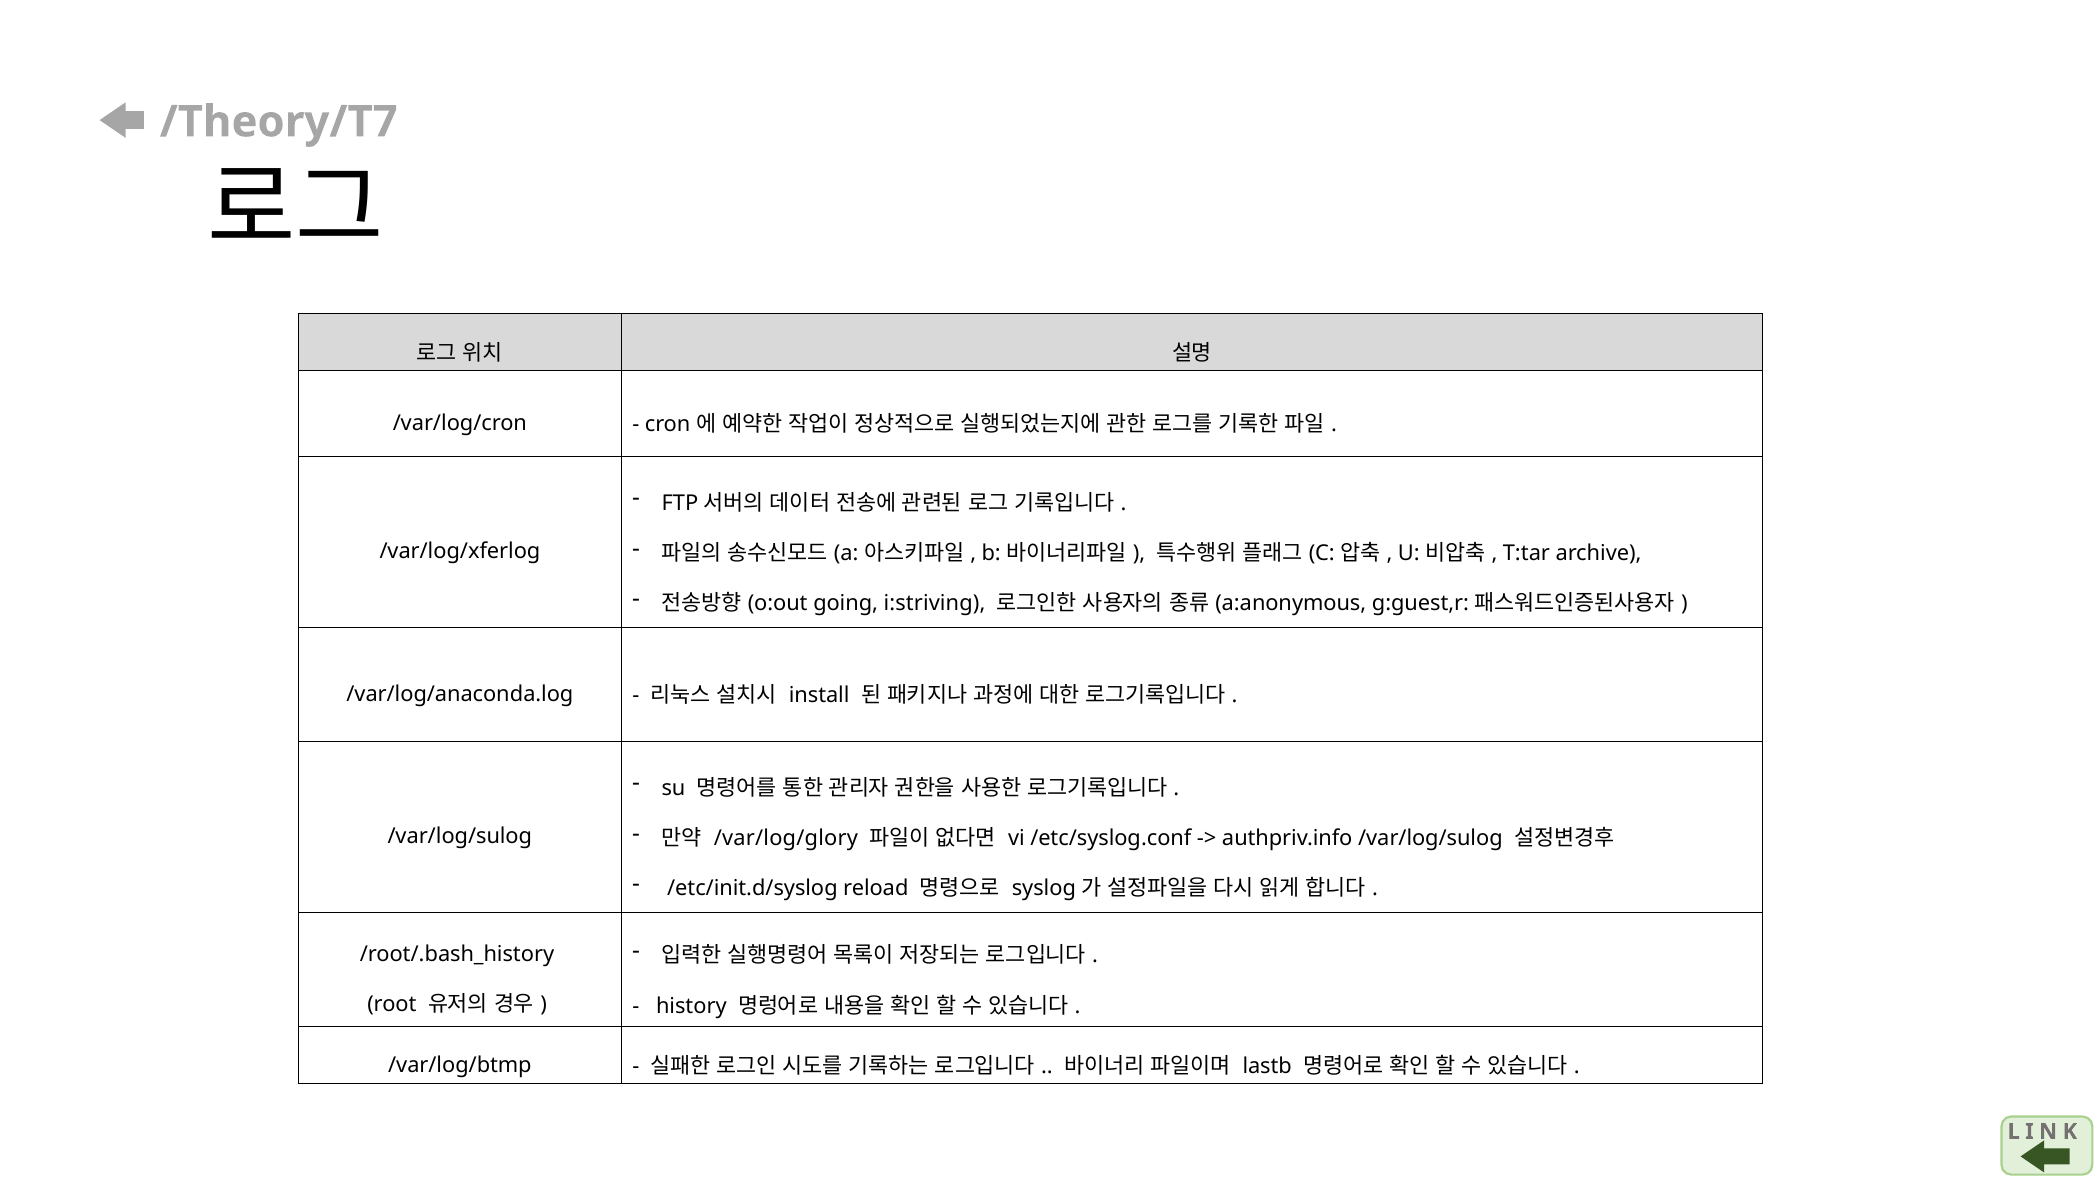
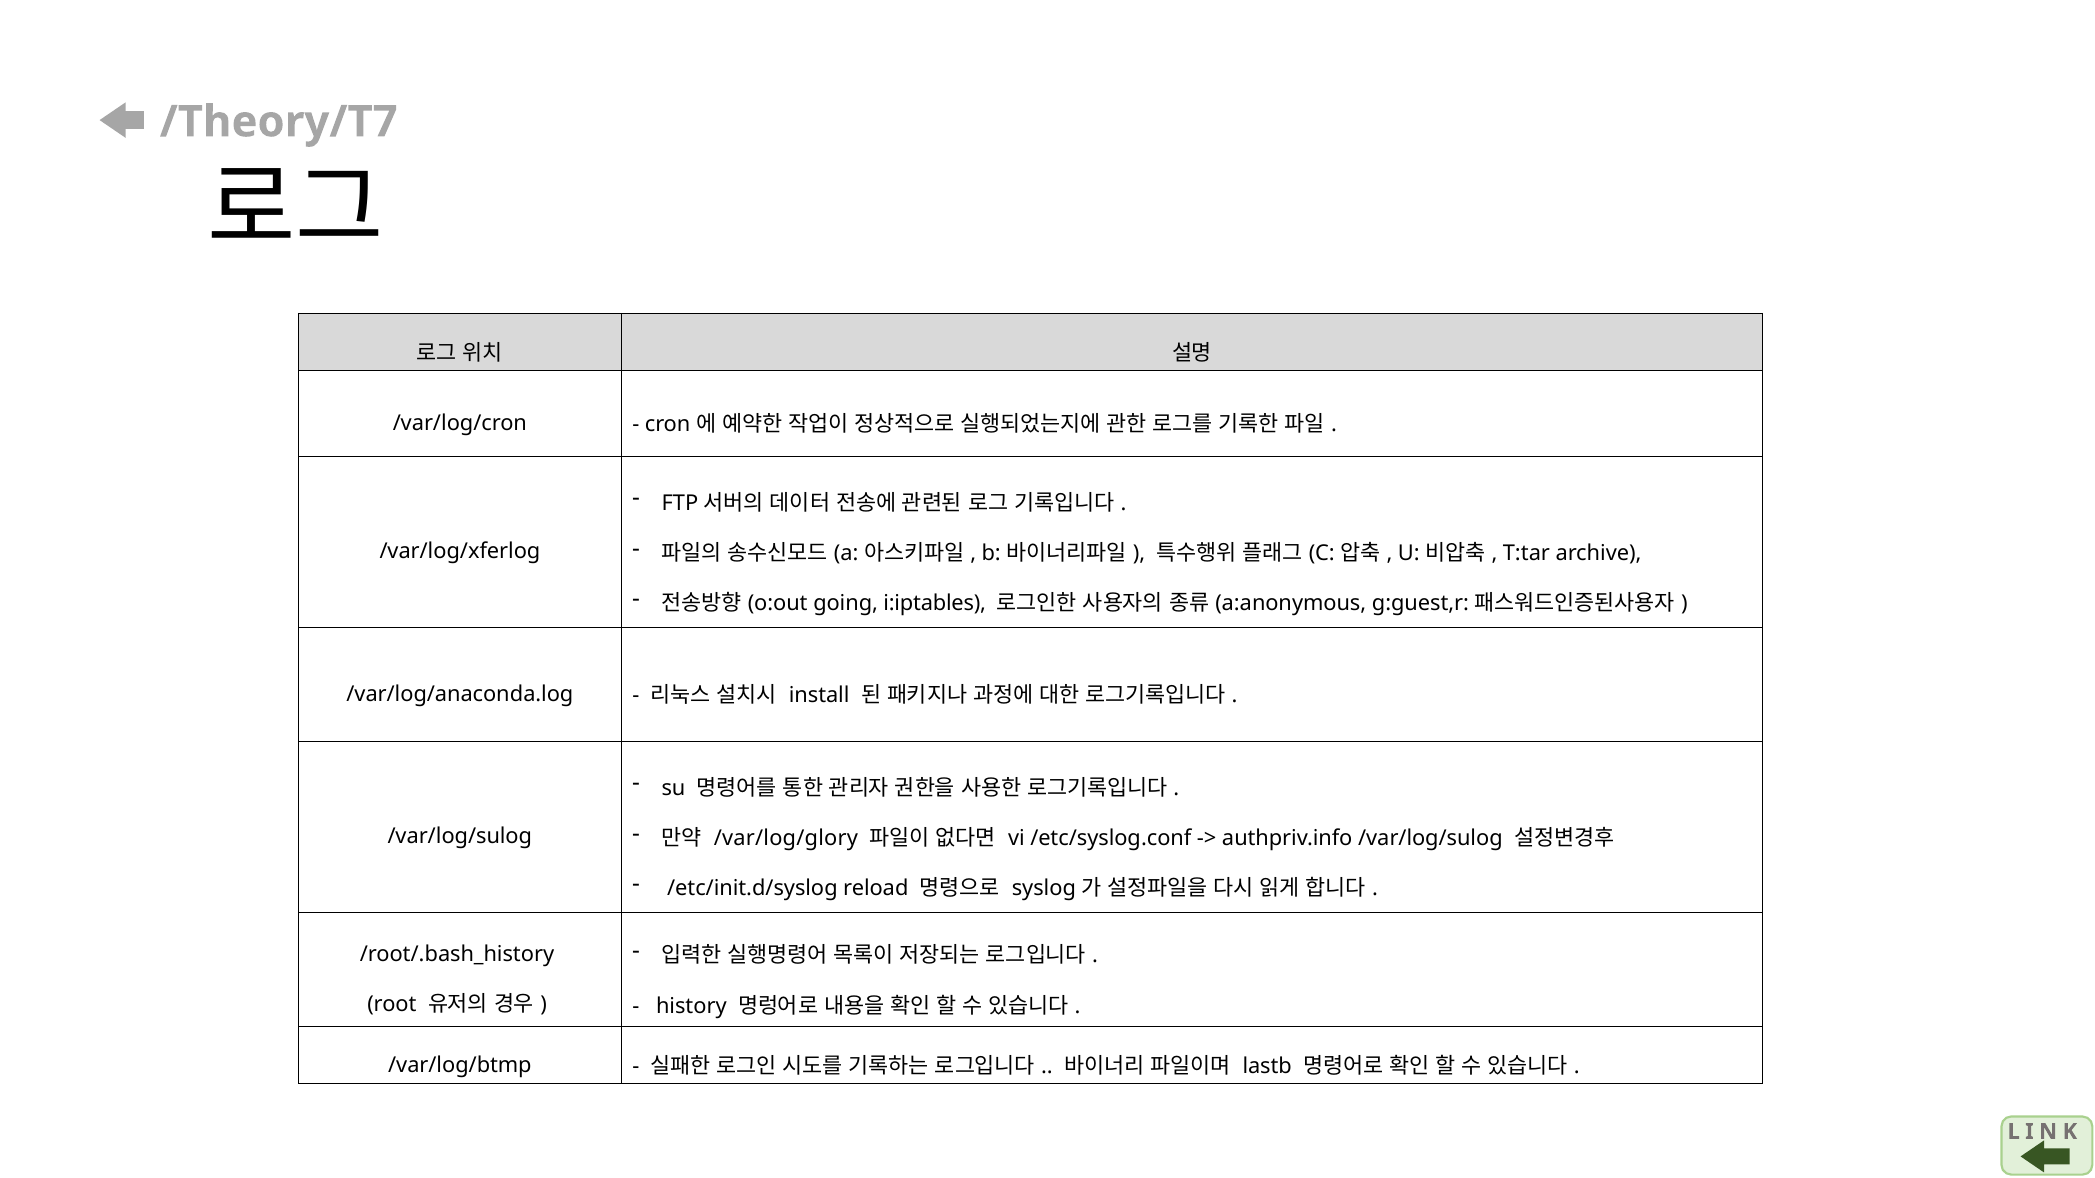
i:striving: i:striving -> i:iptables (935, 604)
